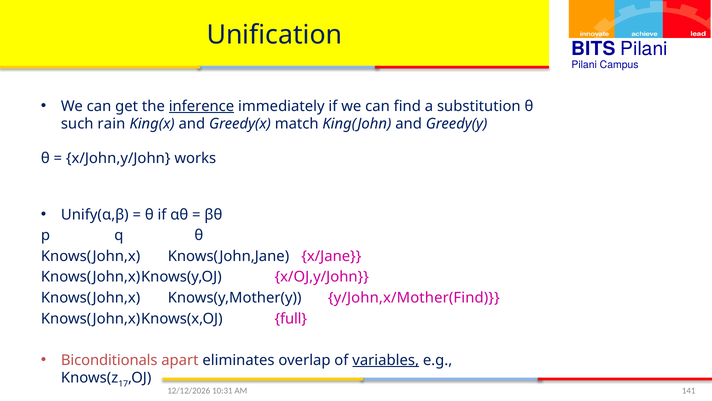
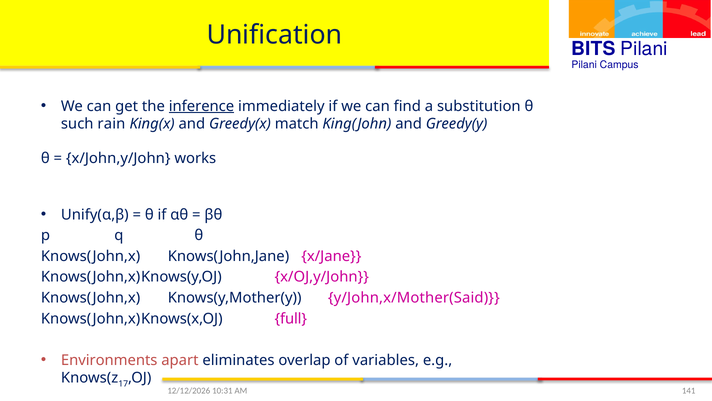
y/John,x/Mother(Find: y/John,x/Mother(Find -> y/John,x/Mother(Said (414, 297)
Biconditionals: Biconditionals -> Environments (109, 360)
variables underline: present -> none (386, 360)
